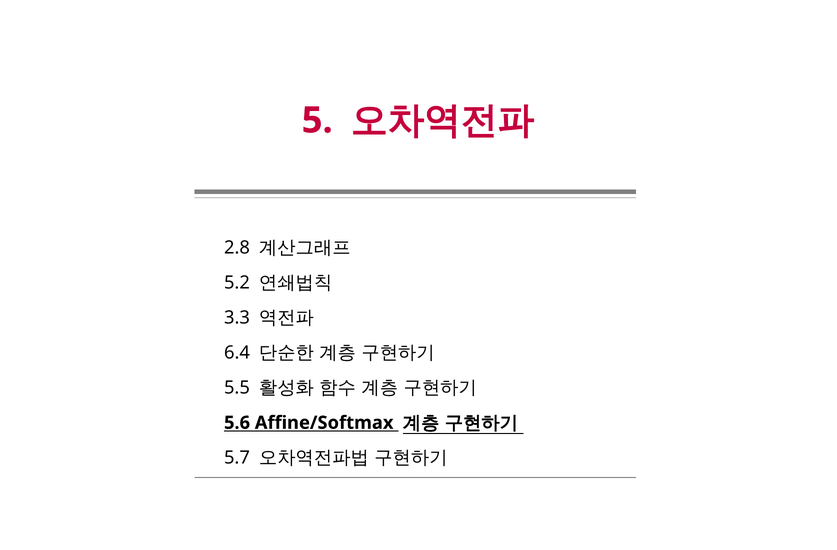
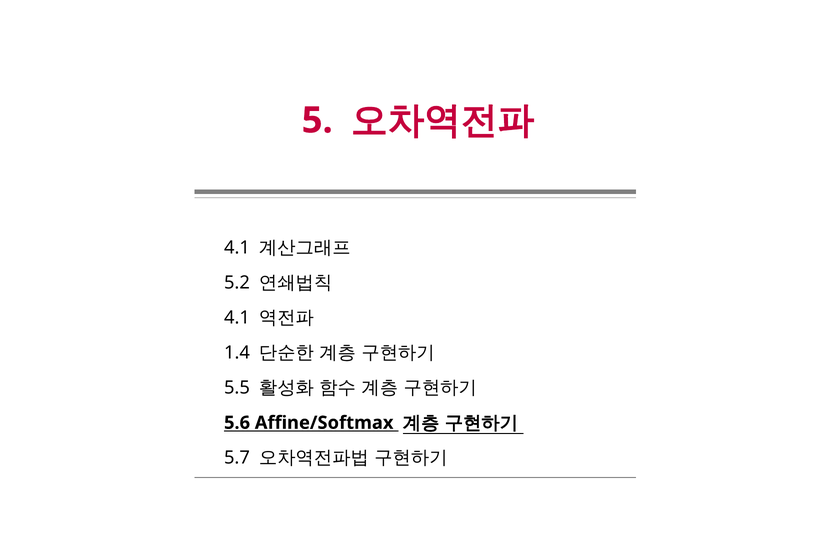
2.8: 2.8 -> 4.1 (237, 247)
3.3: 3.3 -> 4.1 (237, 317)
6.4: 6.4 -> 1.4 (237, 353)
